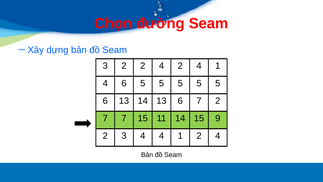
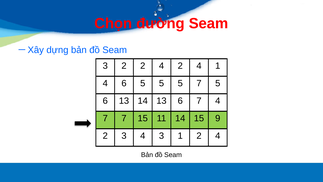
5: 5 -> 7 (199, 83)
7 2: 2 -> 4 (218, 101)
4 4: 4 -> 3 (161, 136)
